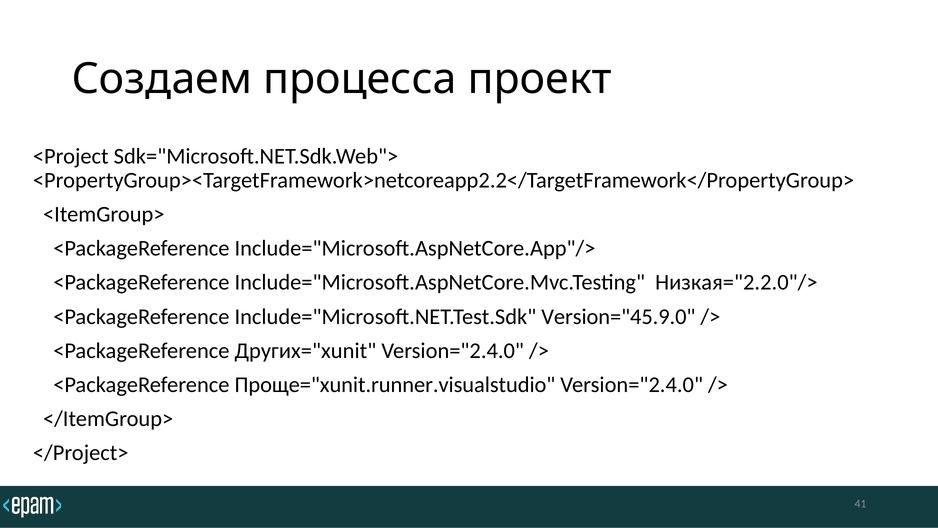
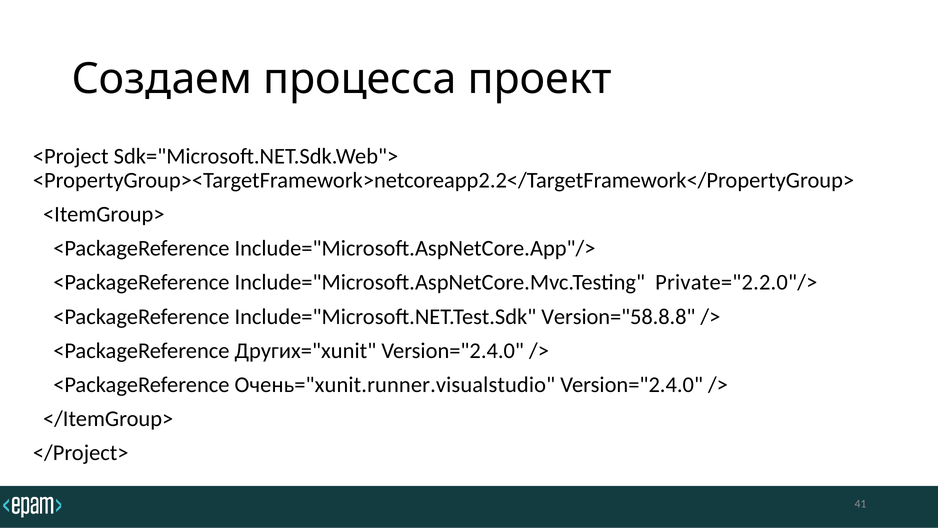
Низкая="2.2.0"/>: Низкая="2.2.0"/> -> Private="2.2.0"/> (736, 282)
Version="45.9.0: Version="45.9.0 -> Version="58.8.8 (618, 316)
Проще="xunit.runner.visualstudio: Проще="xunit.runner.visualstudio -> Очень="xunit.runner.visualstudio (395, 384)
